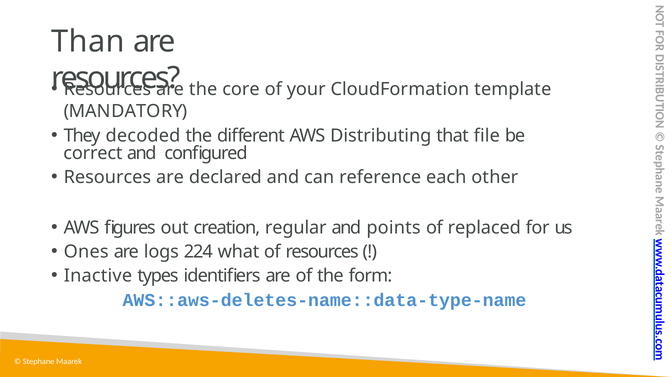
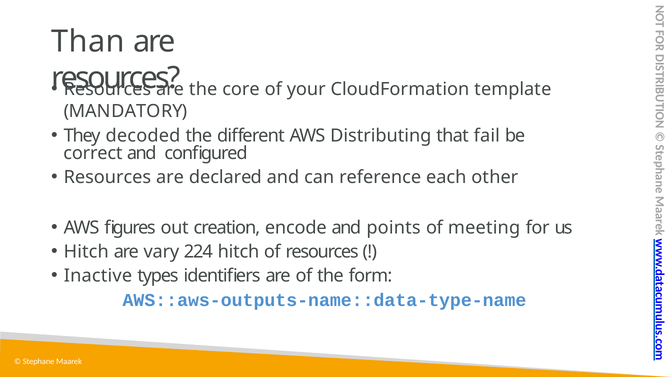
file: file -> fail (487, 136)
regular: regular -> encode (296, 228)
replaced: replaced -> meeting (484, 228)
Ones: Ones -> Hitch (86, 252)
logs: logs -> vary (161, 252)
224 what: what -> hitch (238, 252)
AWS::aws-deletes-name::data-type-name: AWS::aws-deletes-name::data-type-name -> AWS::aws-outputs-name::data-type-name (324, 301)
